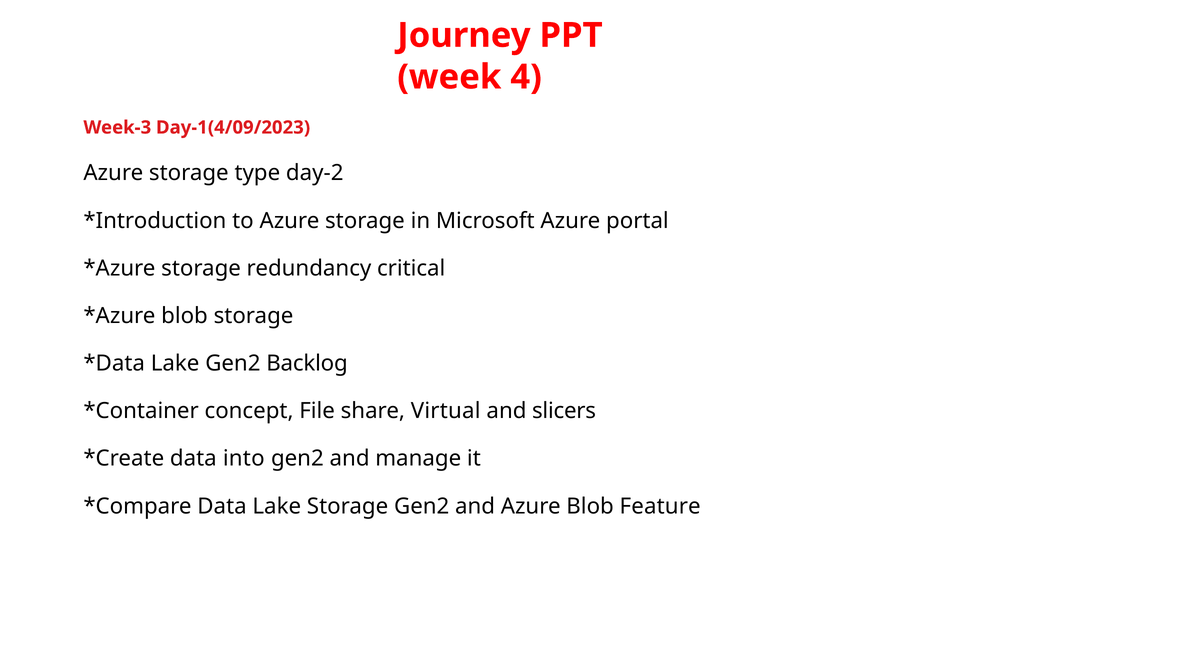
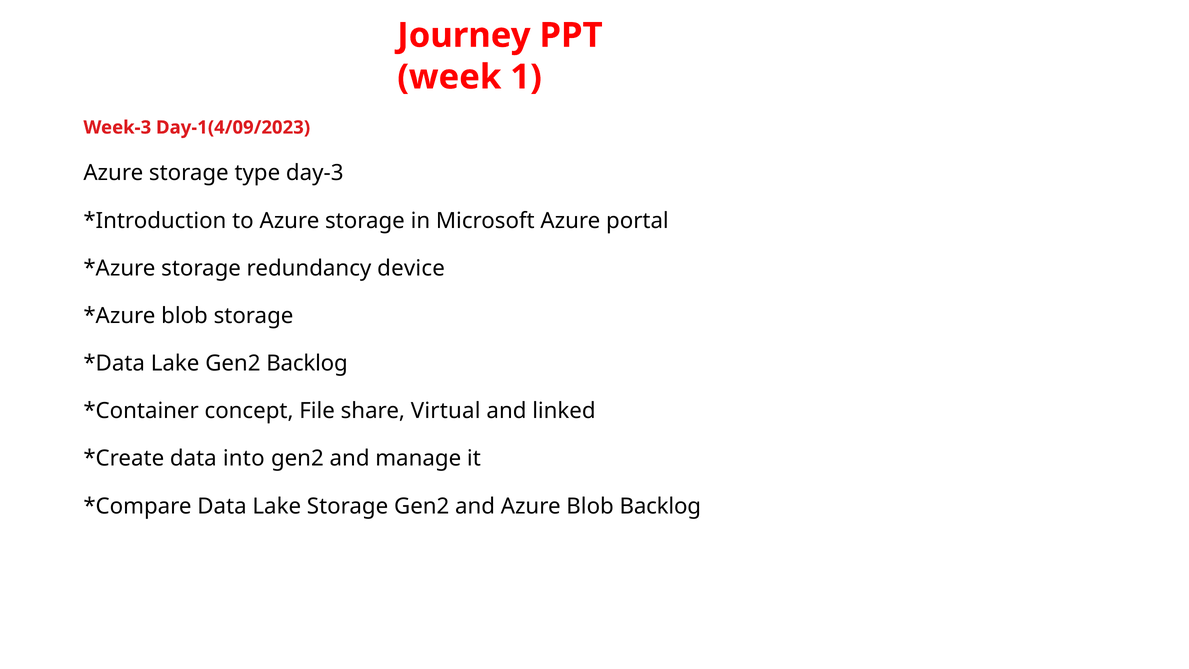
4: 4 -> 1 (526, 77)
day-2: day-2 -> day-3 (315, 173)
critical: critical -> device (411, 268)
slicers: slicers -> linked (564, 411)
Blob Feature: Feature -> Backlog (660, 506)
